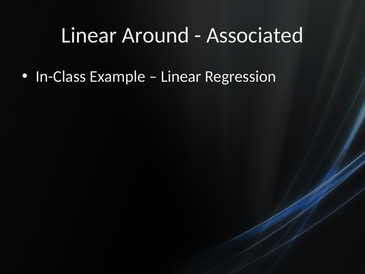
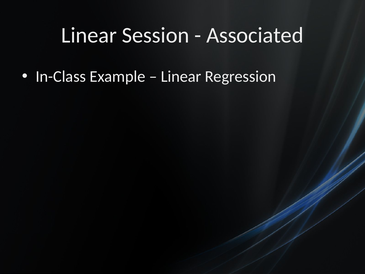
Around: Around -> Session (156, 35)
